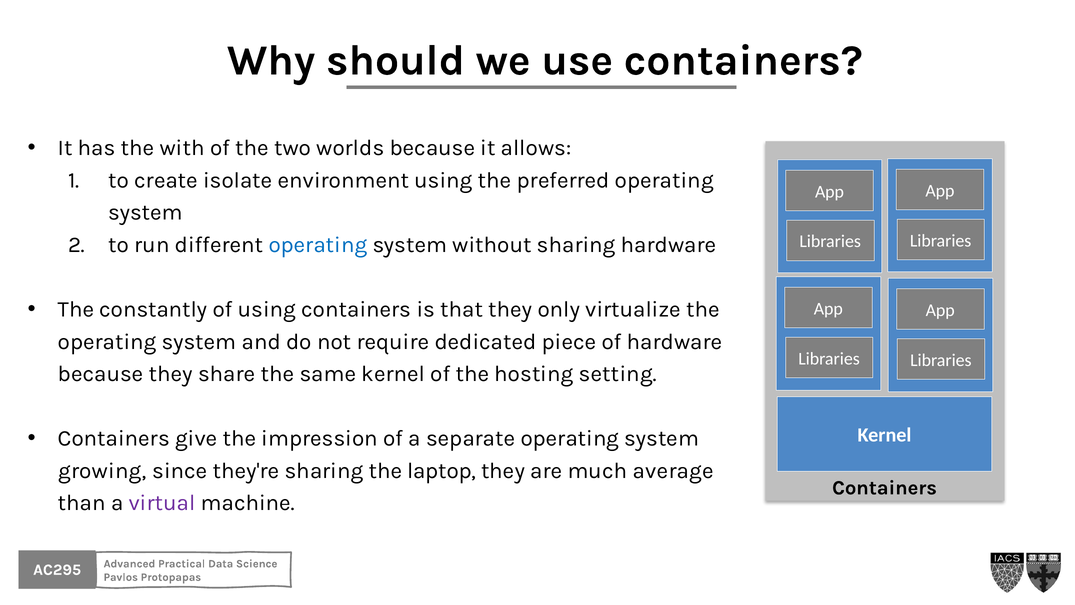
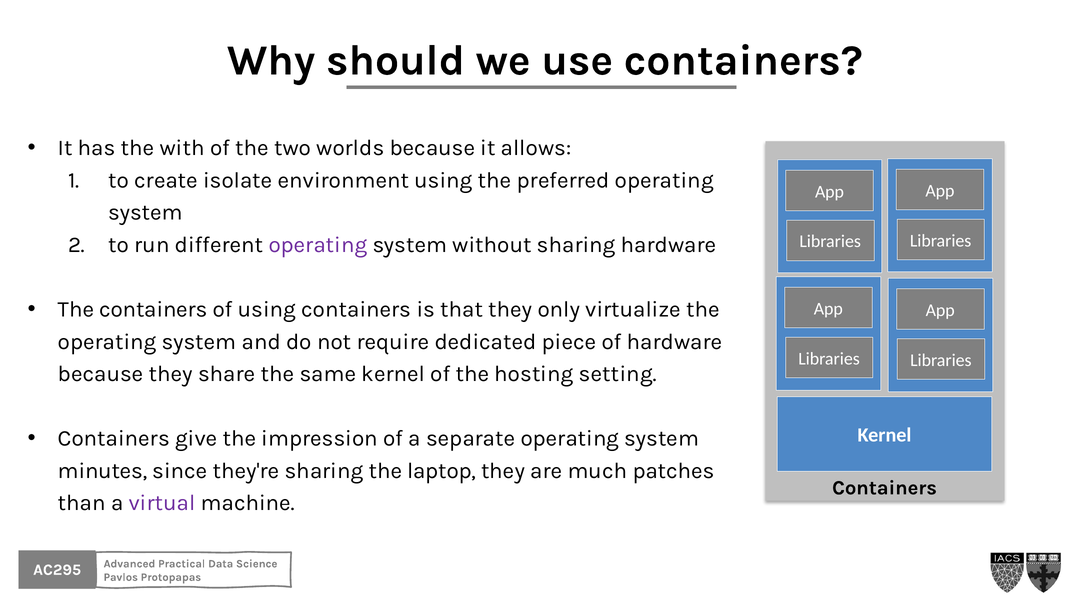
operating colour: blue -> purple (318, 245)
The constantly: constantly -> containers (153, 309)
growing: growing -> minutes (103, 470)
average: average -> patches (673, 470)
